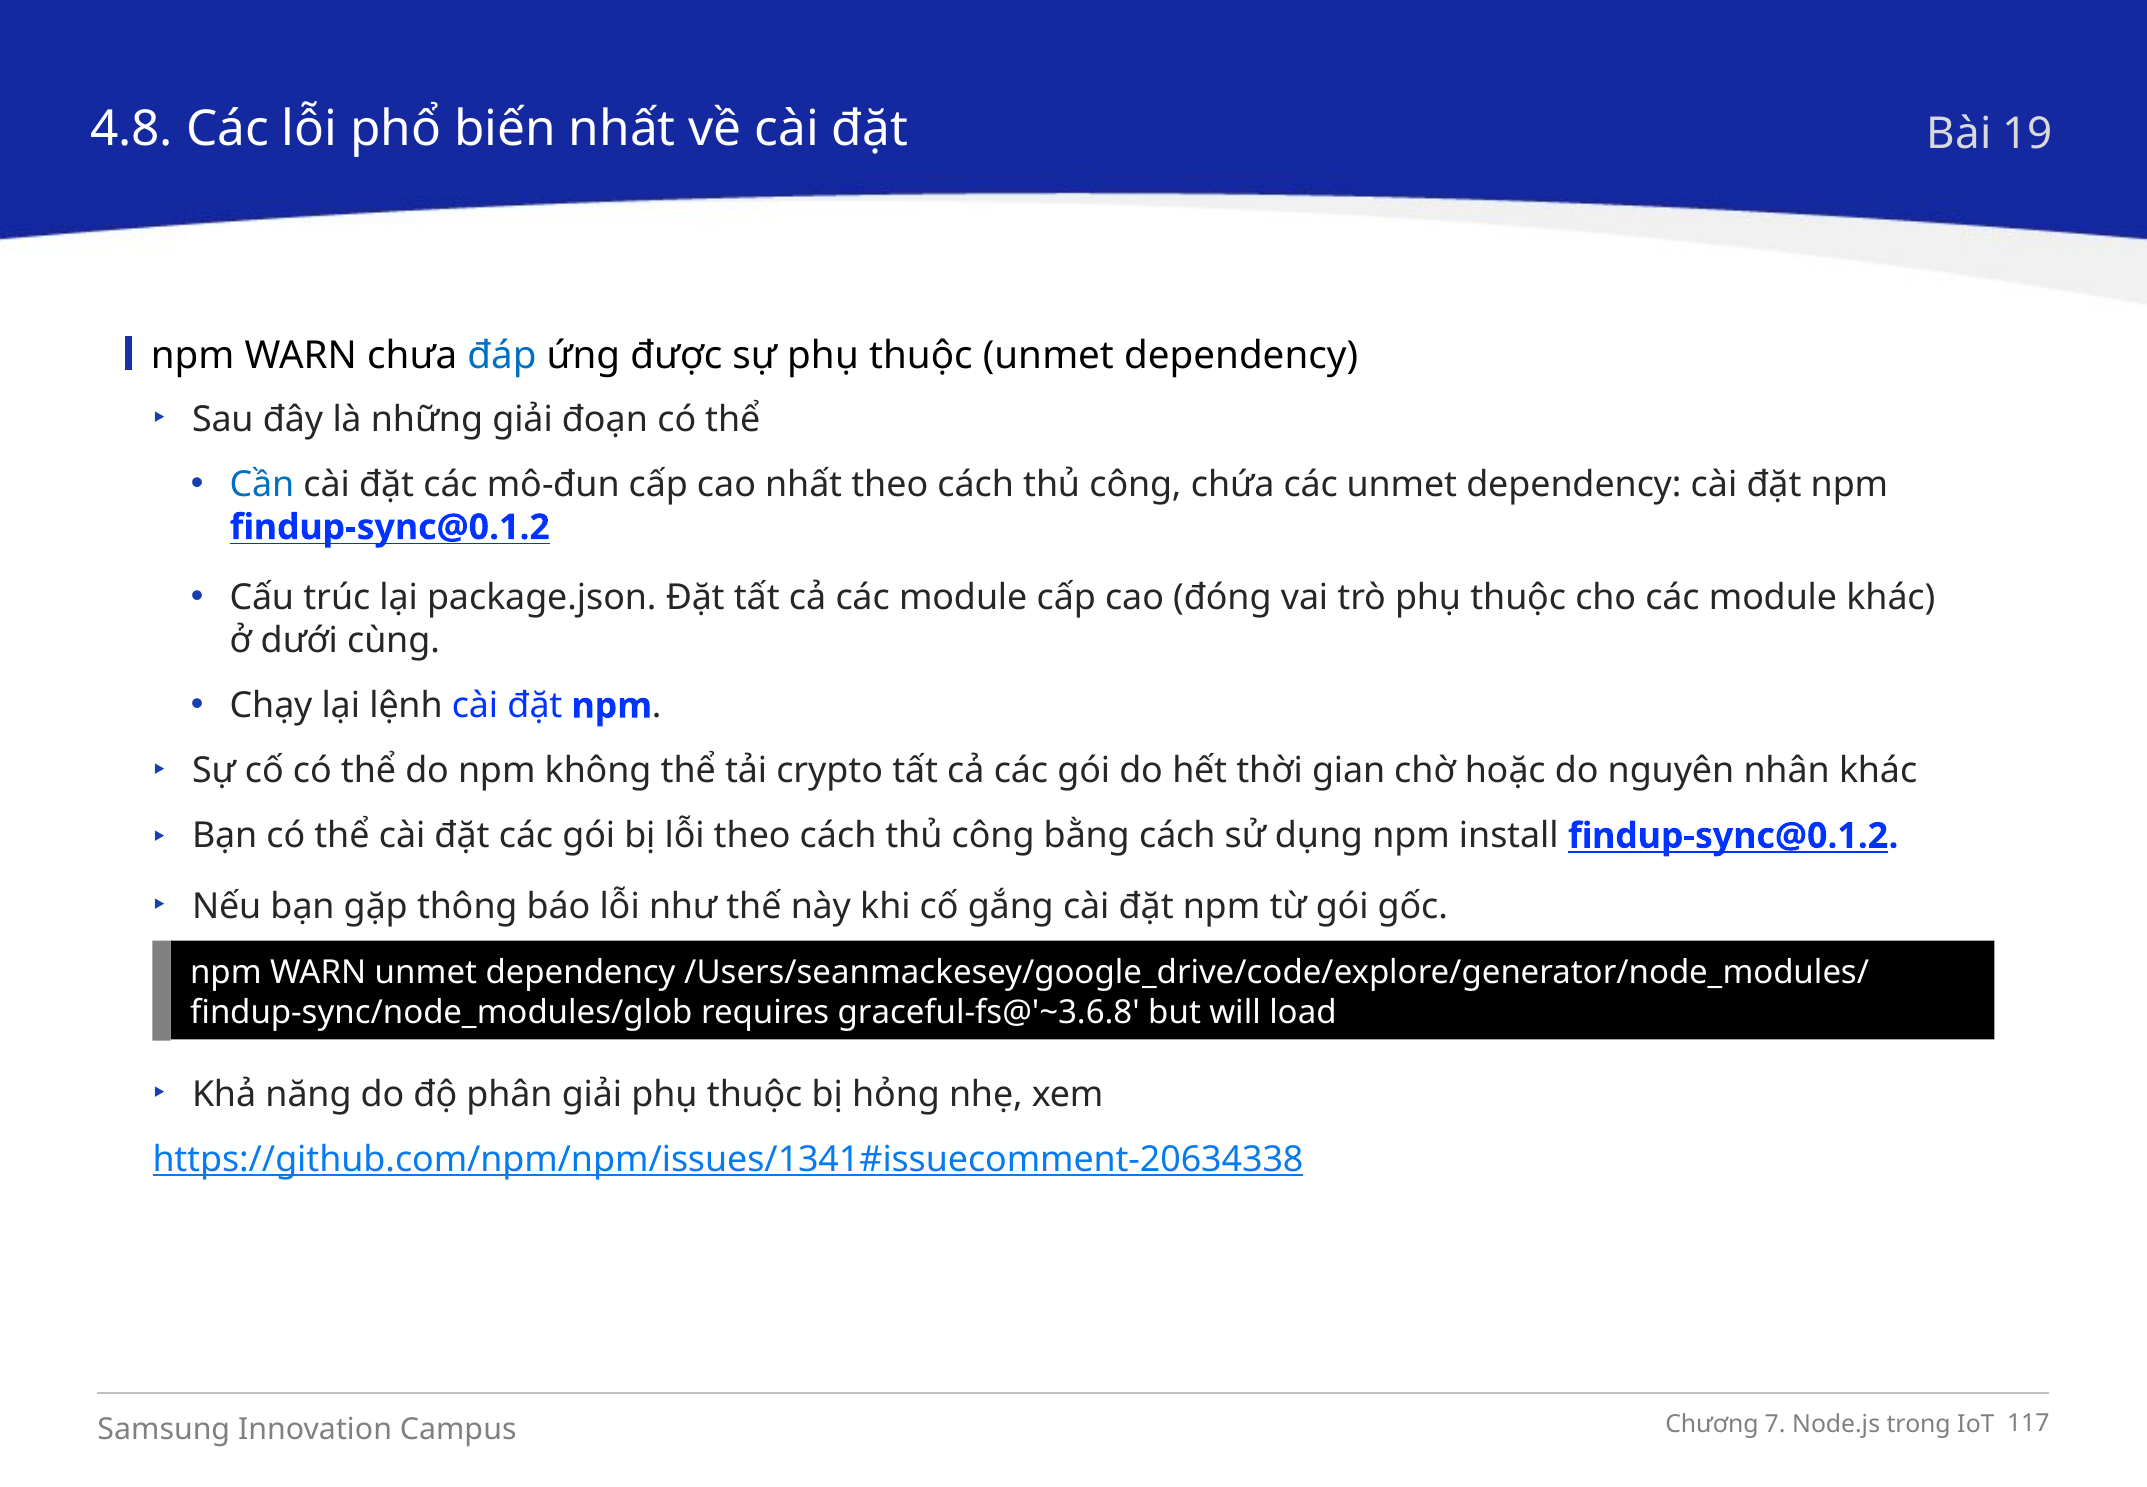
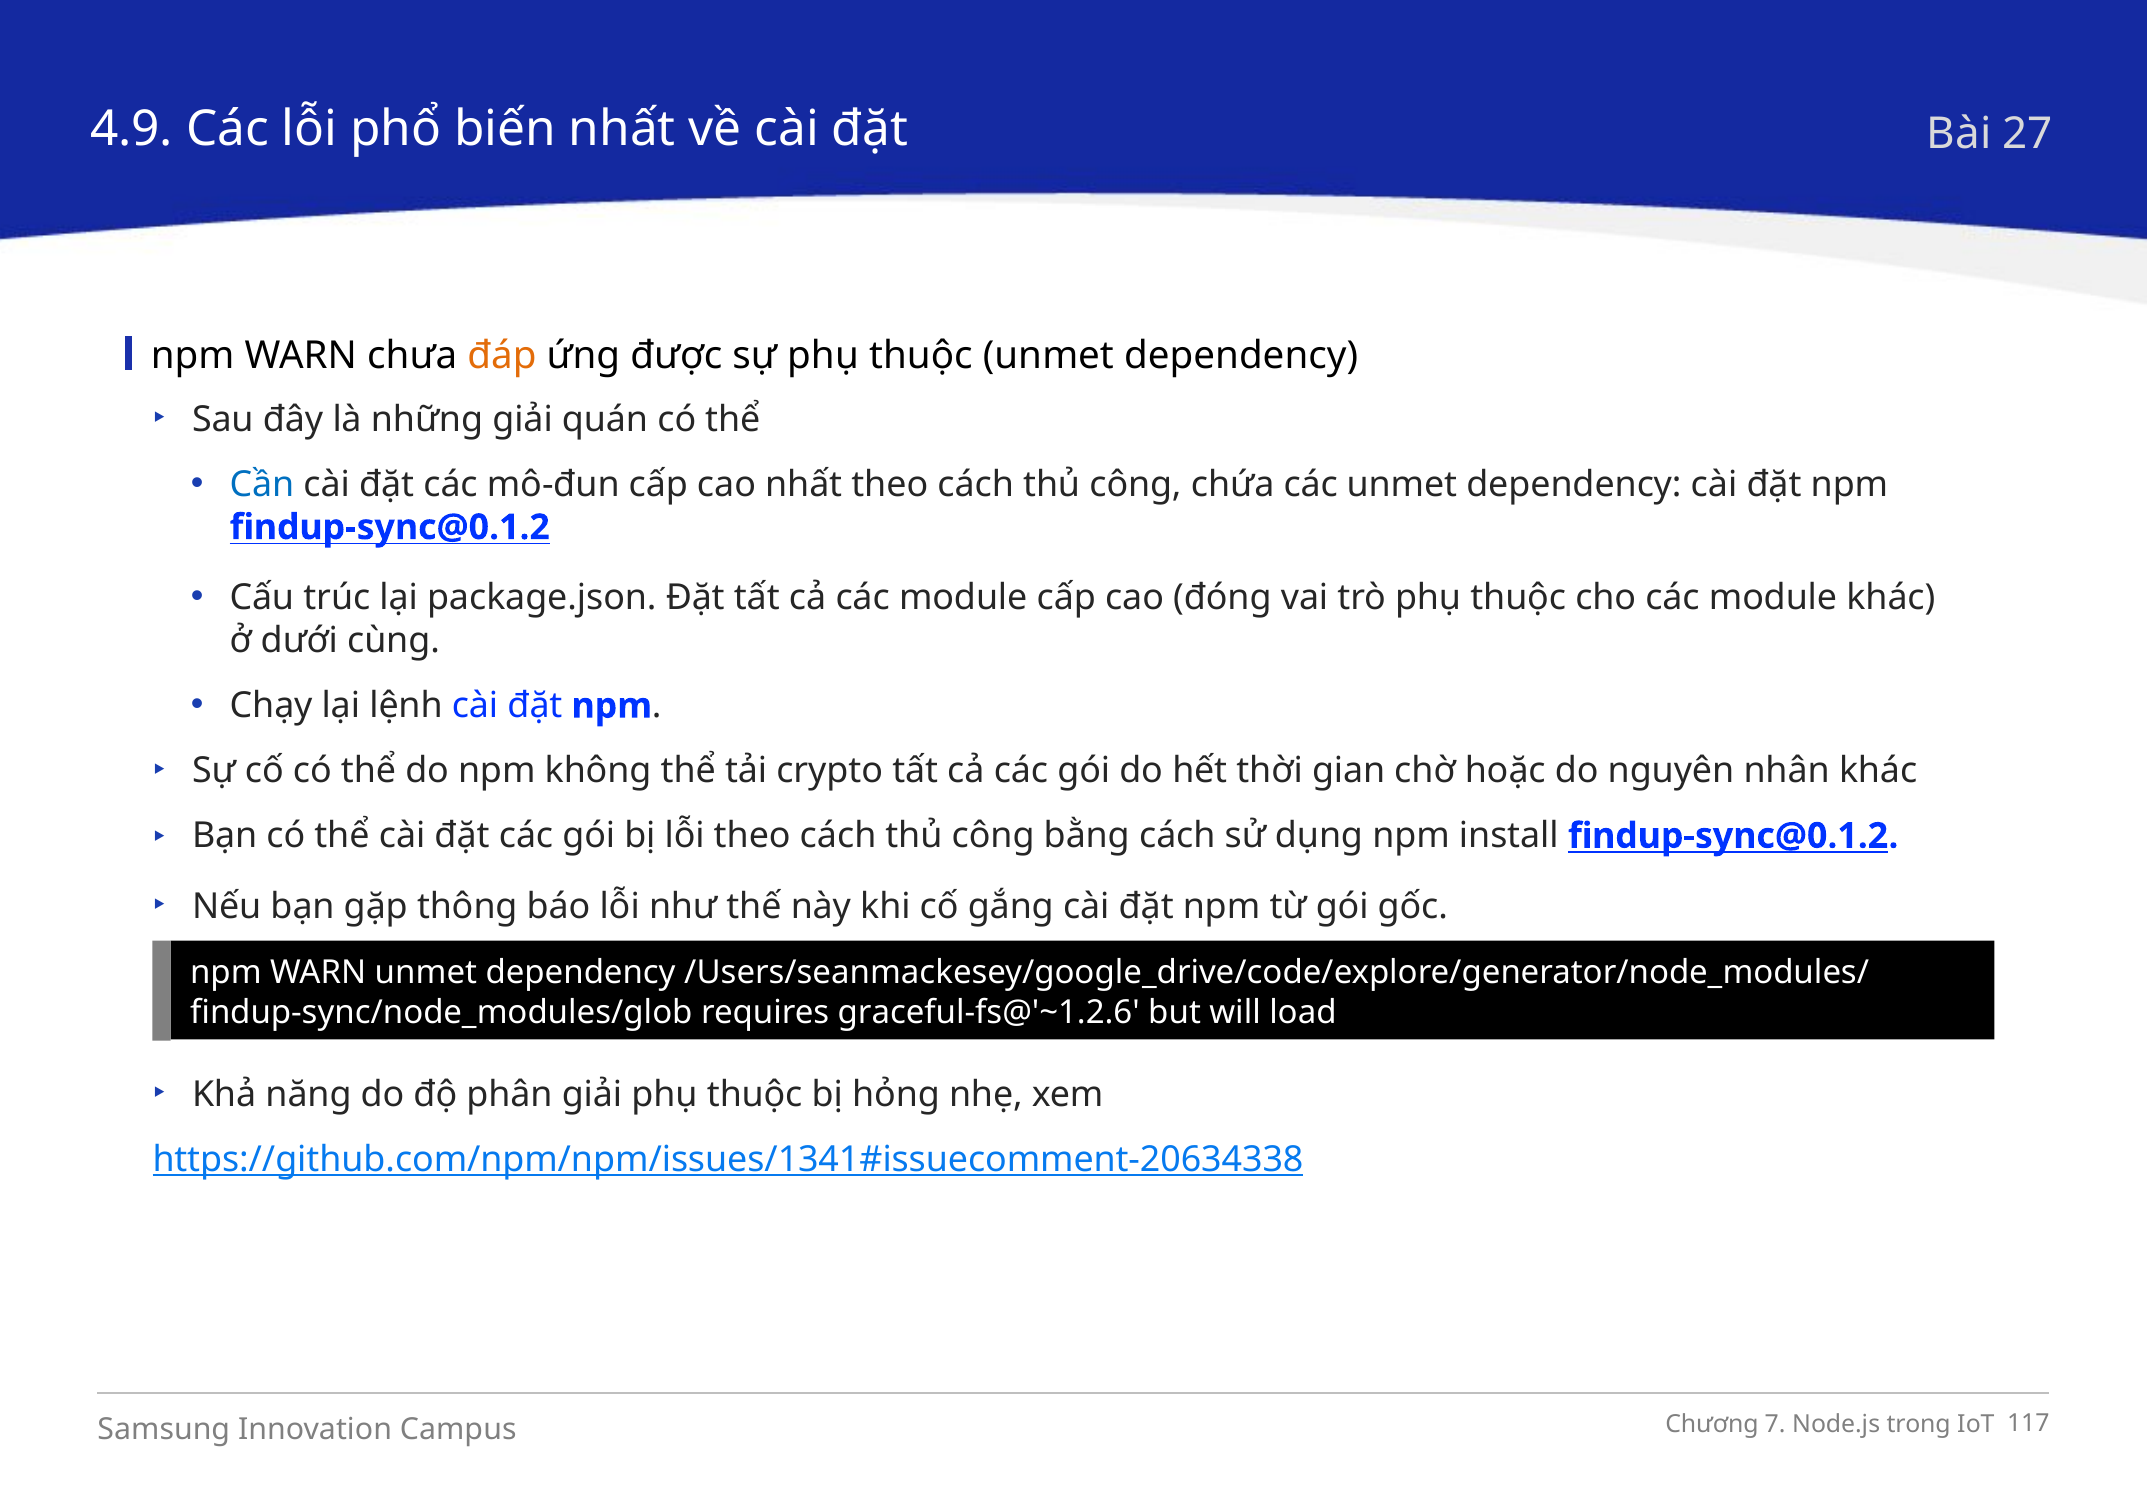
4.8: 4.8 -> 4.9 (132, 130)
19: 19 -> 27 (2028, 134)
đáp colour: blue -> orange (502, 356)
đoạn: đoạn -> quán (605, 419)
graceful-fs@'~3.6.8: graceful-fs@'~3.6.8 -> graceful-fs@'~1.2.6 (989, 1012)
